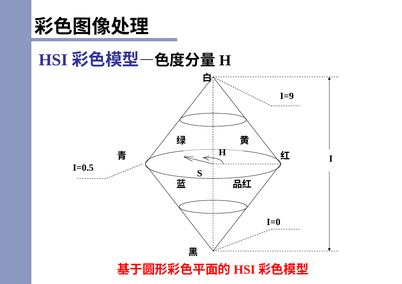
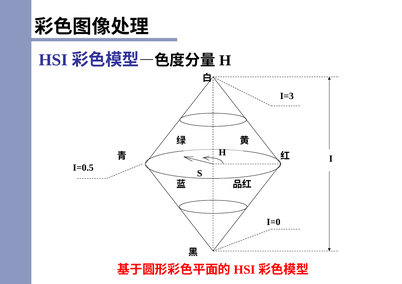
I=9: I=9 -> I=3 (287, 96)
